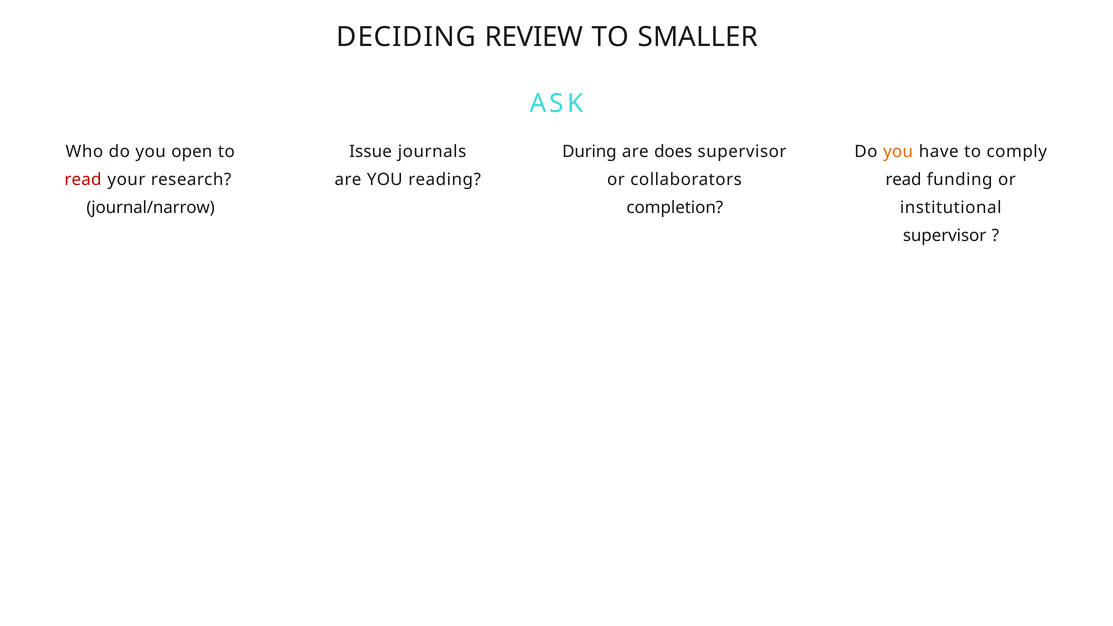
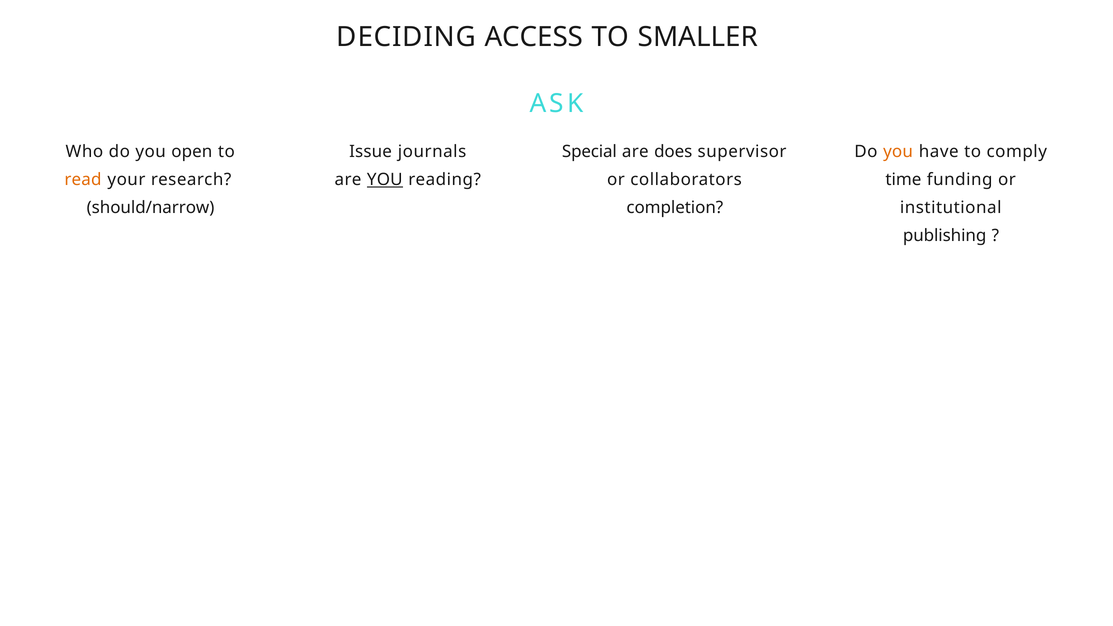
REVIEW: REVIEW -> ACCESS (534, 37)
During: During -> Special (589, 151)
read colour: red -> orange (83, 180)
YOU underline: none -> present (385, 180)
read: read -> time (903, 180)
journal/narrow: journal/narrow -> should/narrow (151, 208)
supervisor: supervisor -> publishing (945, 236)
